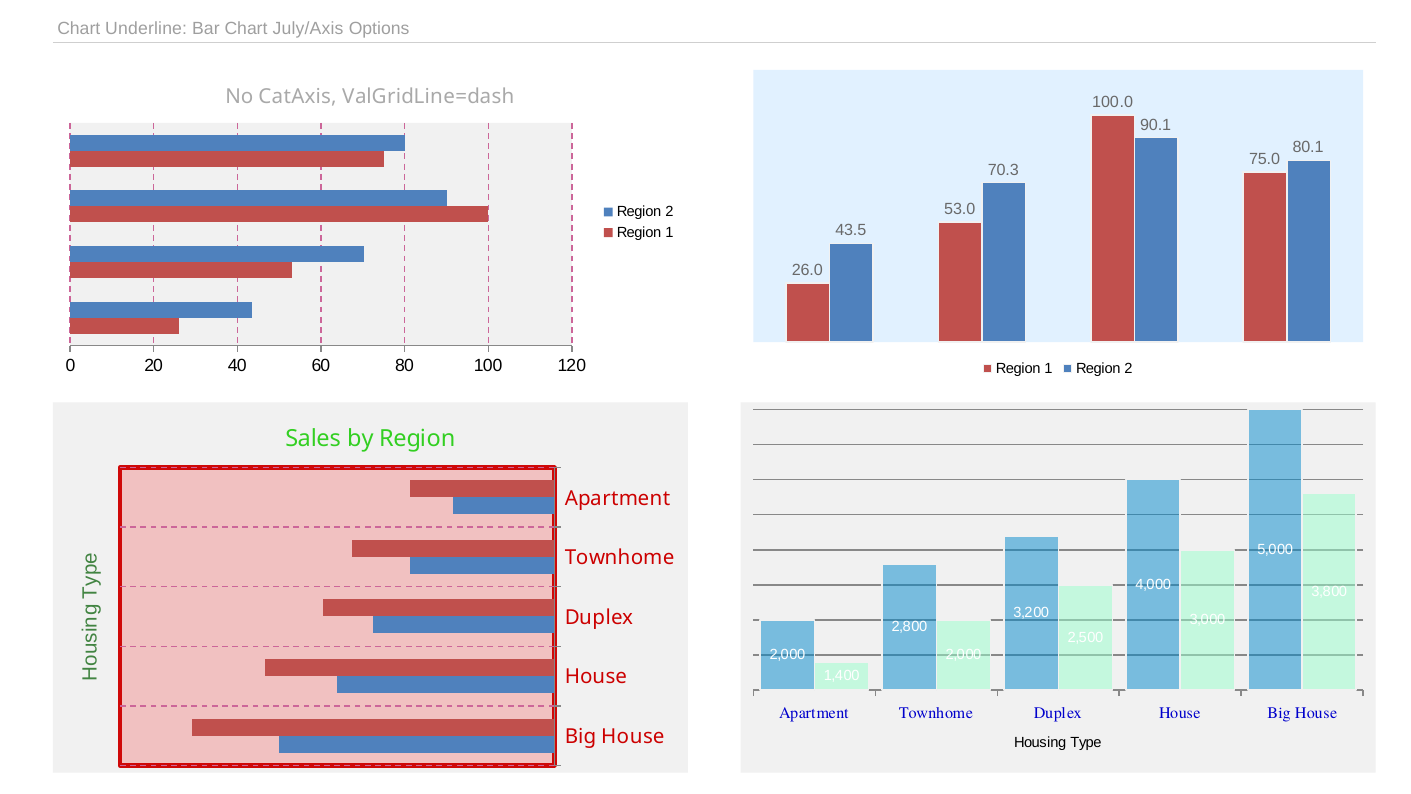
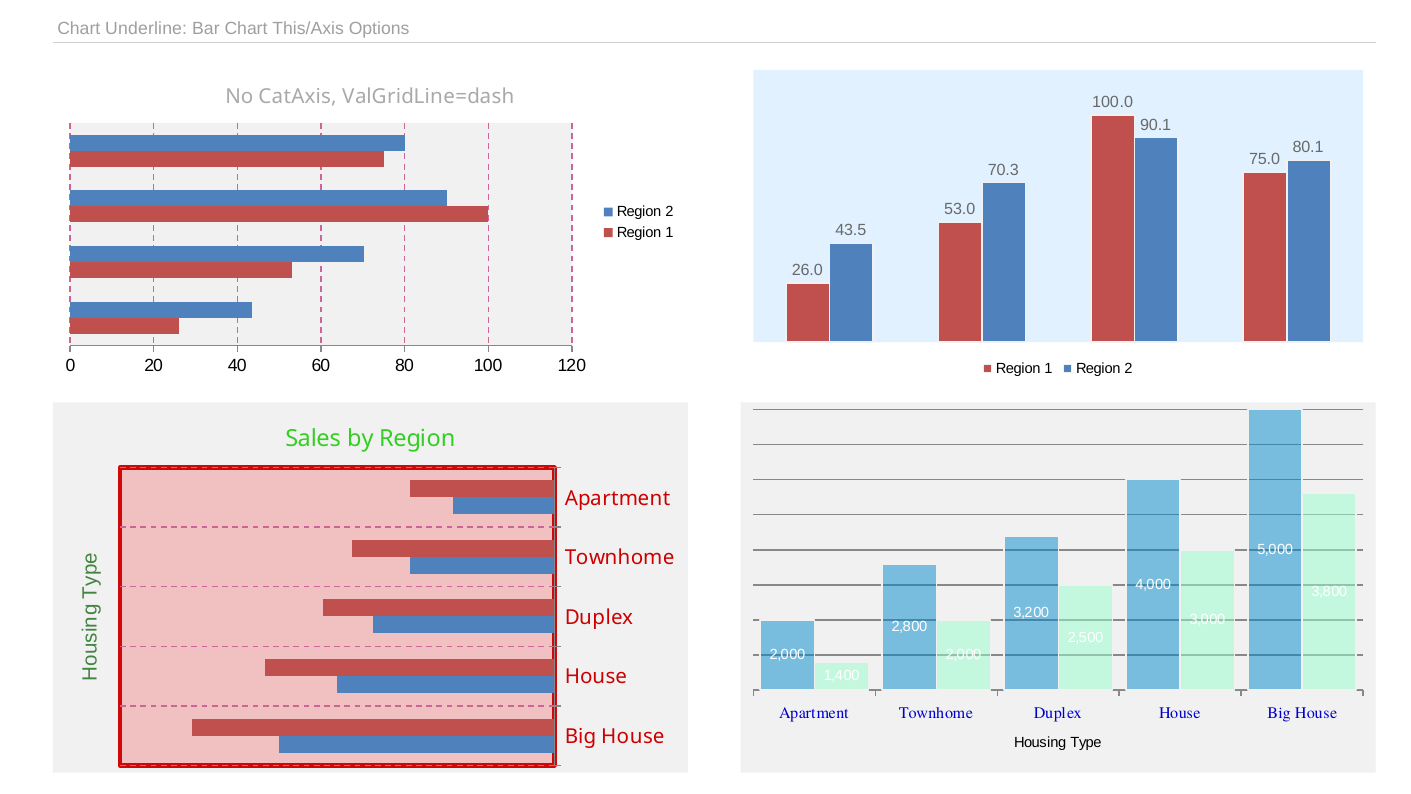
July/Axis: July/Axis -> This/Axis (308, 28)
